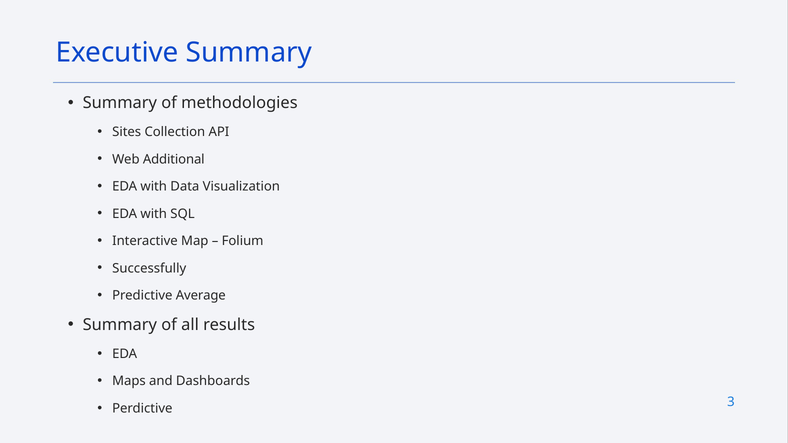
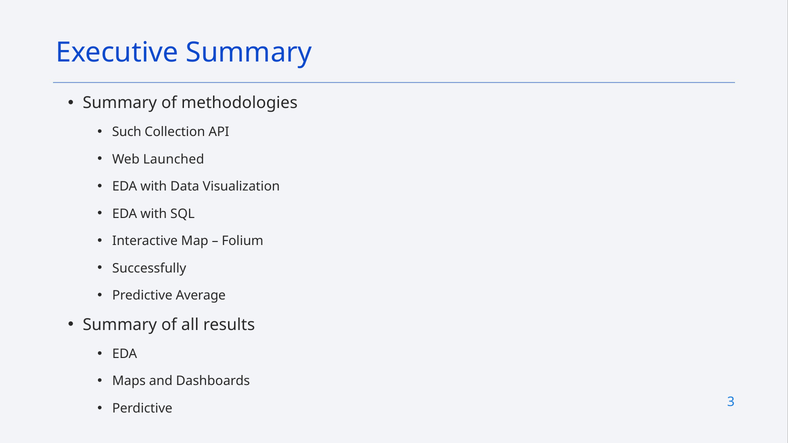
Sites: Sites -> Such (127, 132)
Additional: Additional -> Launched (174, 159)
